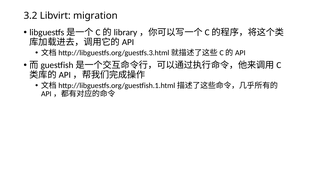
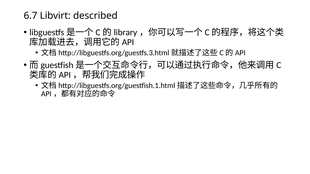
3.2: 3.2 -> 6.7 (30, 16)
migration: migration -> described (95, 16)
